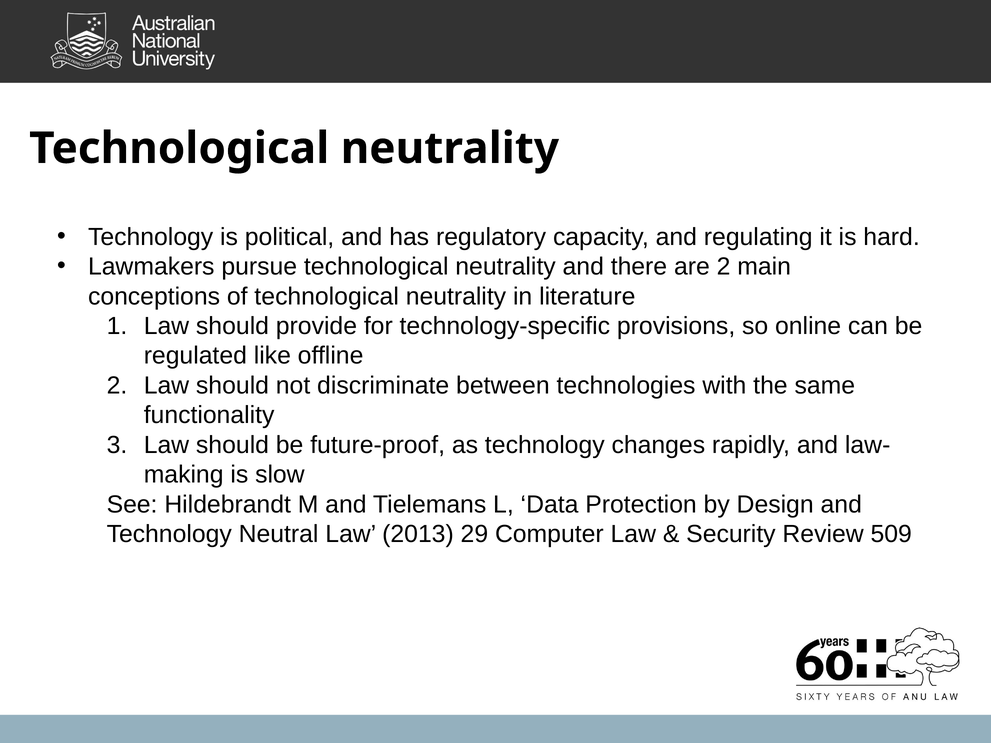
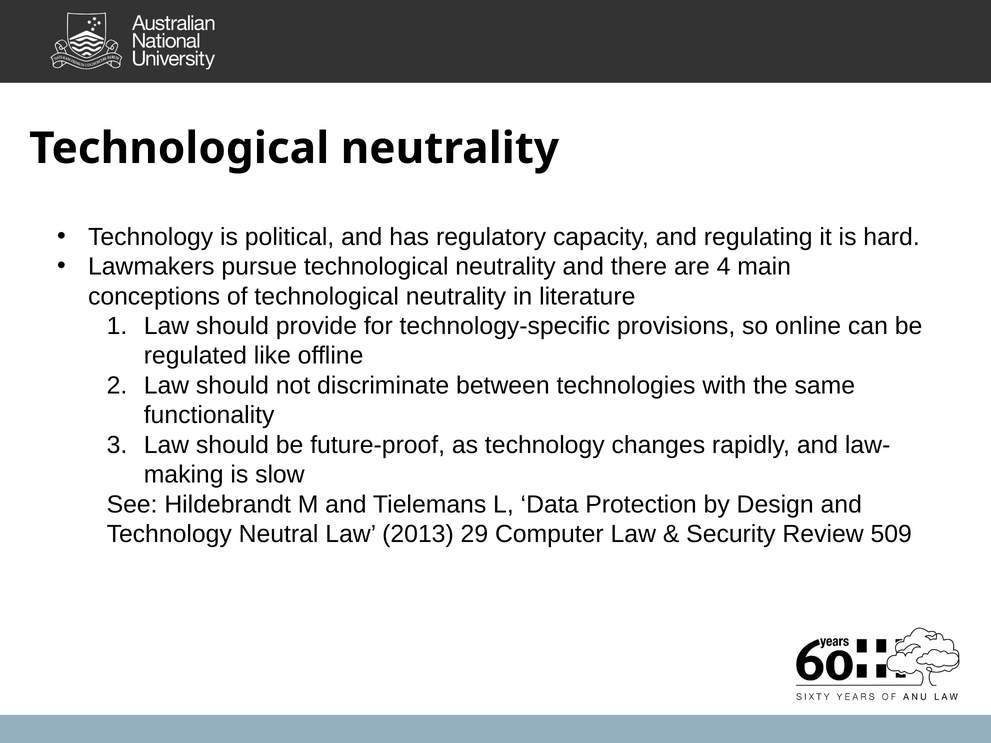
are 2: 2 -> 4 (724, 267)
